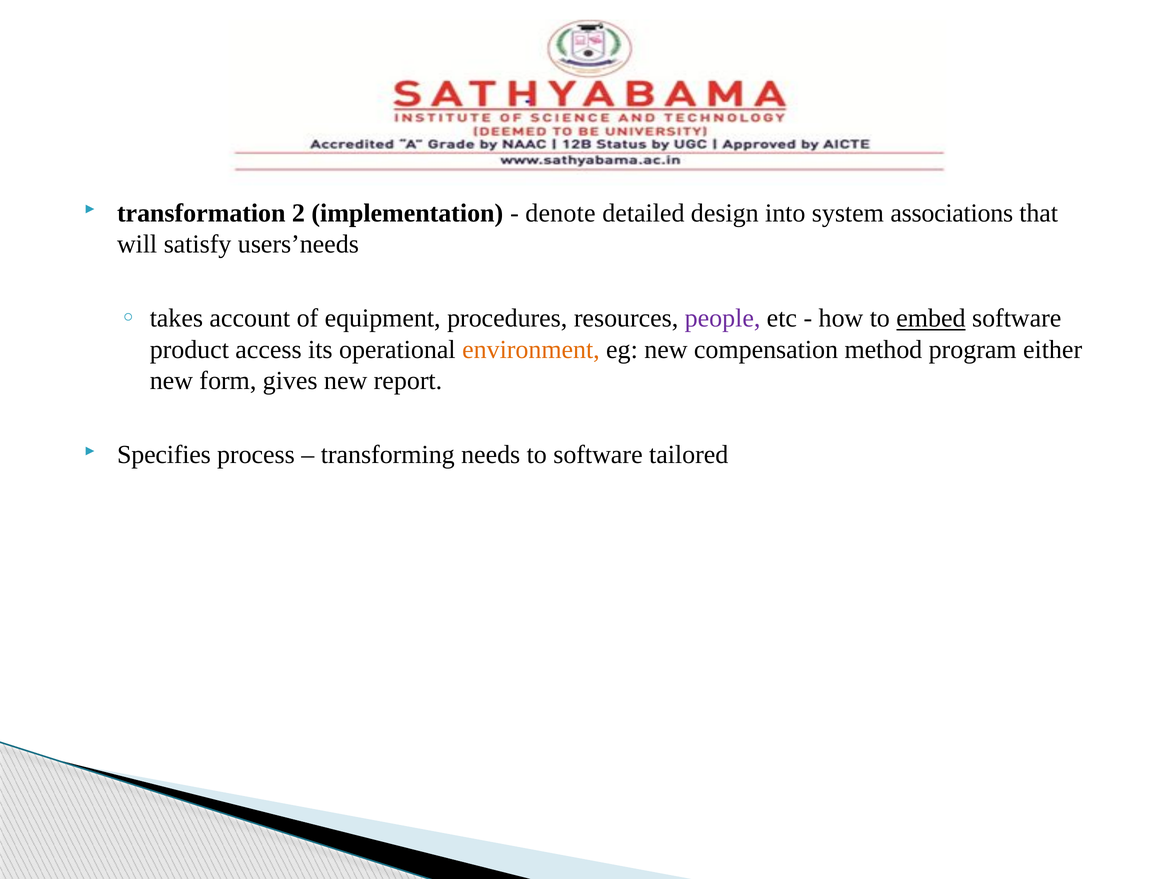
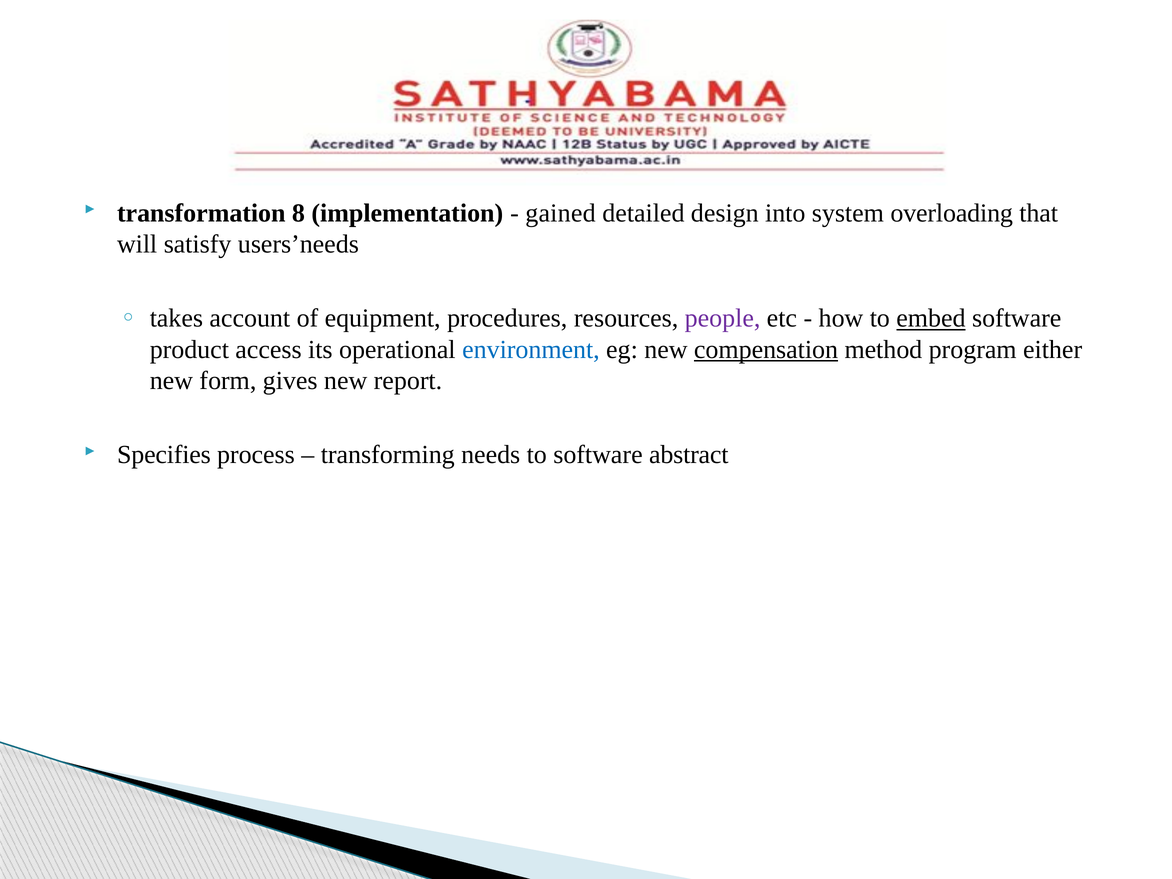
2: 2 -> 8 (298, 213)
denote: denote -> gained (560, 213)
associations: associations -> overloading (952, 213)
environment colour: orange -> blue (531, 350)
compensation underline: none -> present (766, 350)
tailored: tailored -> abstract (689, 455)
